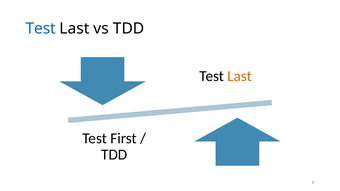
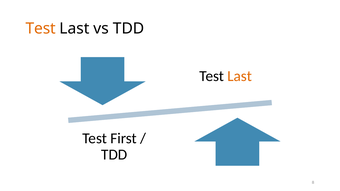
Test colour: blue -> orange (41, 29)
